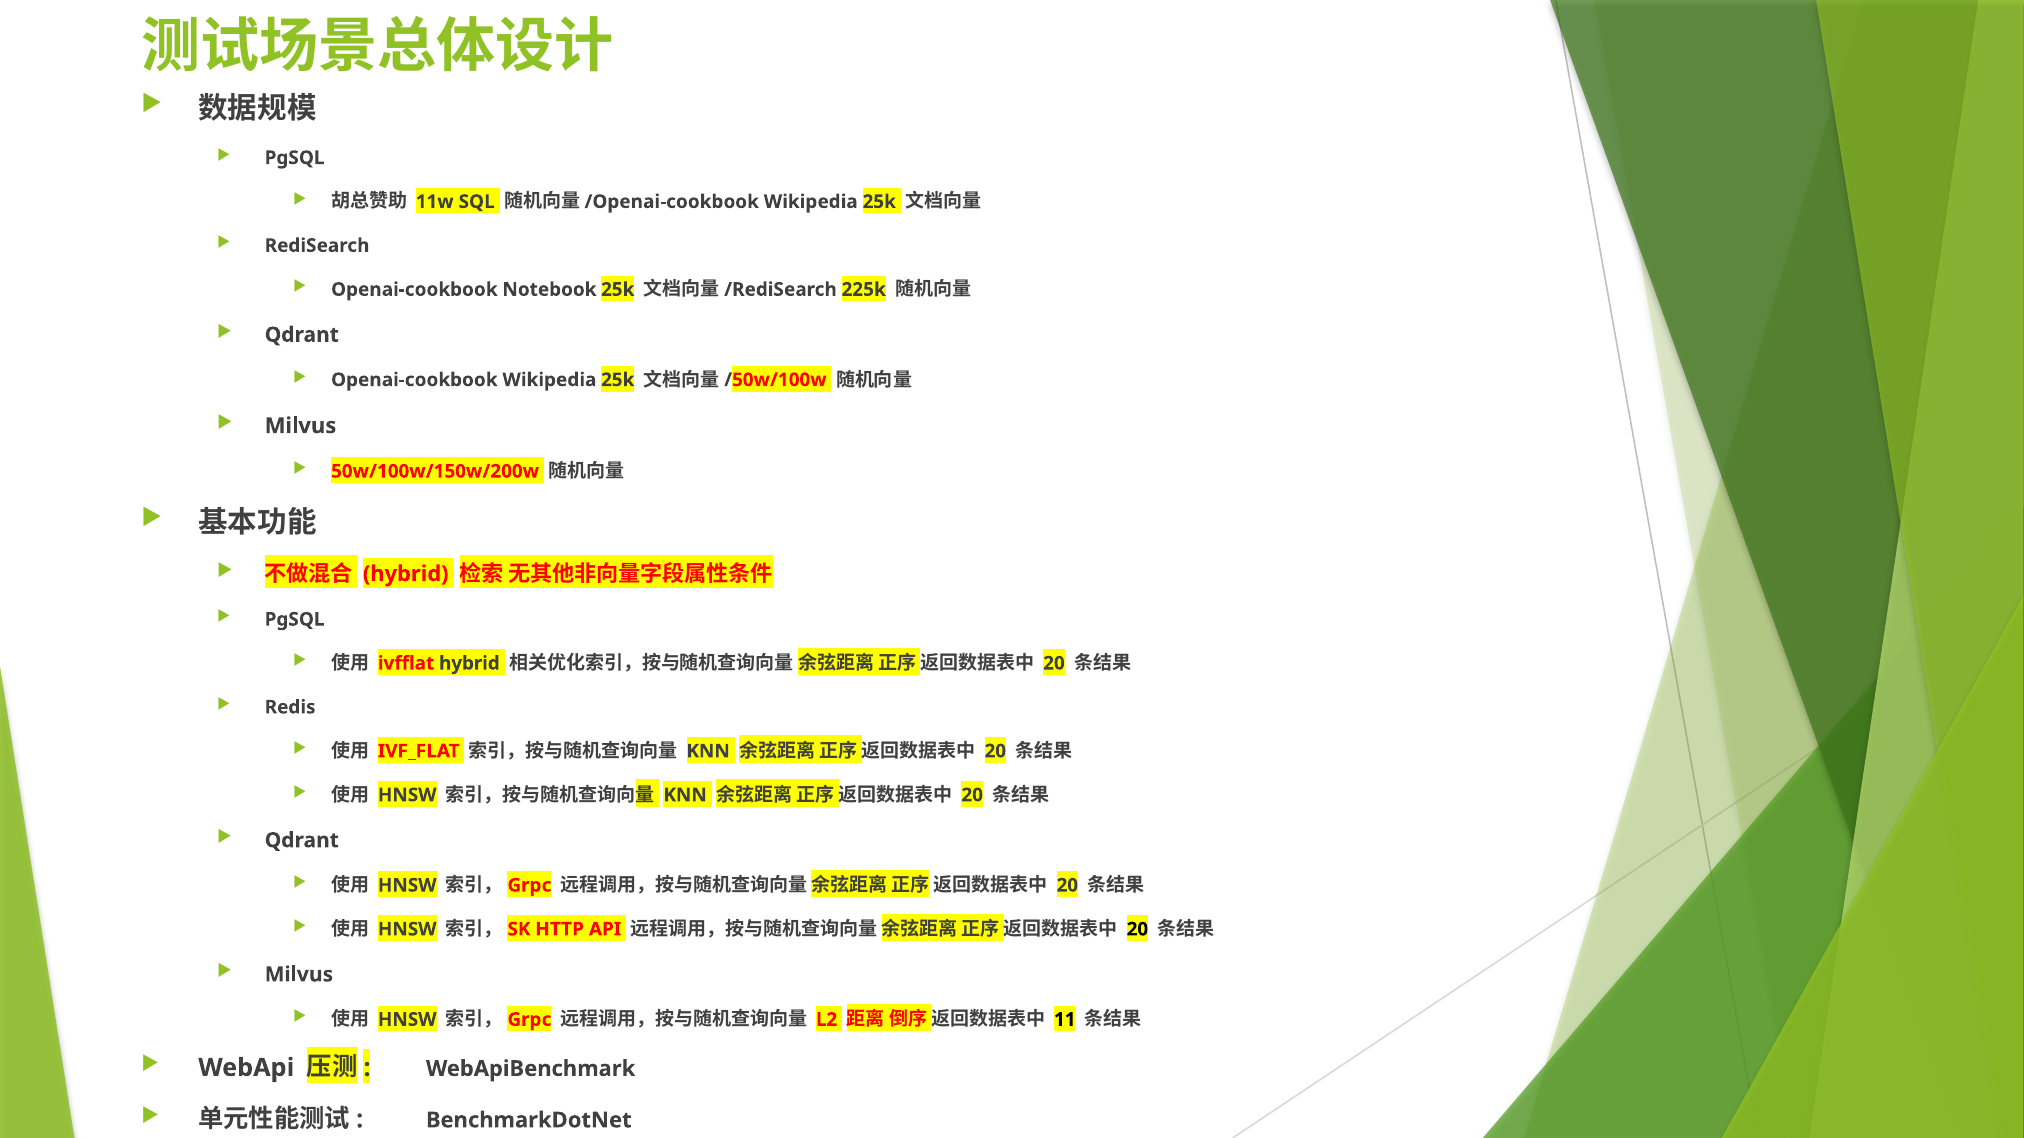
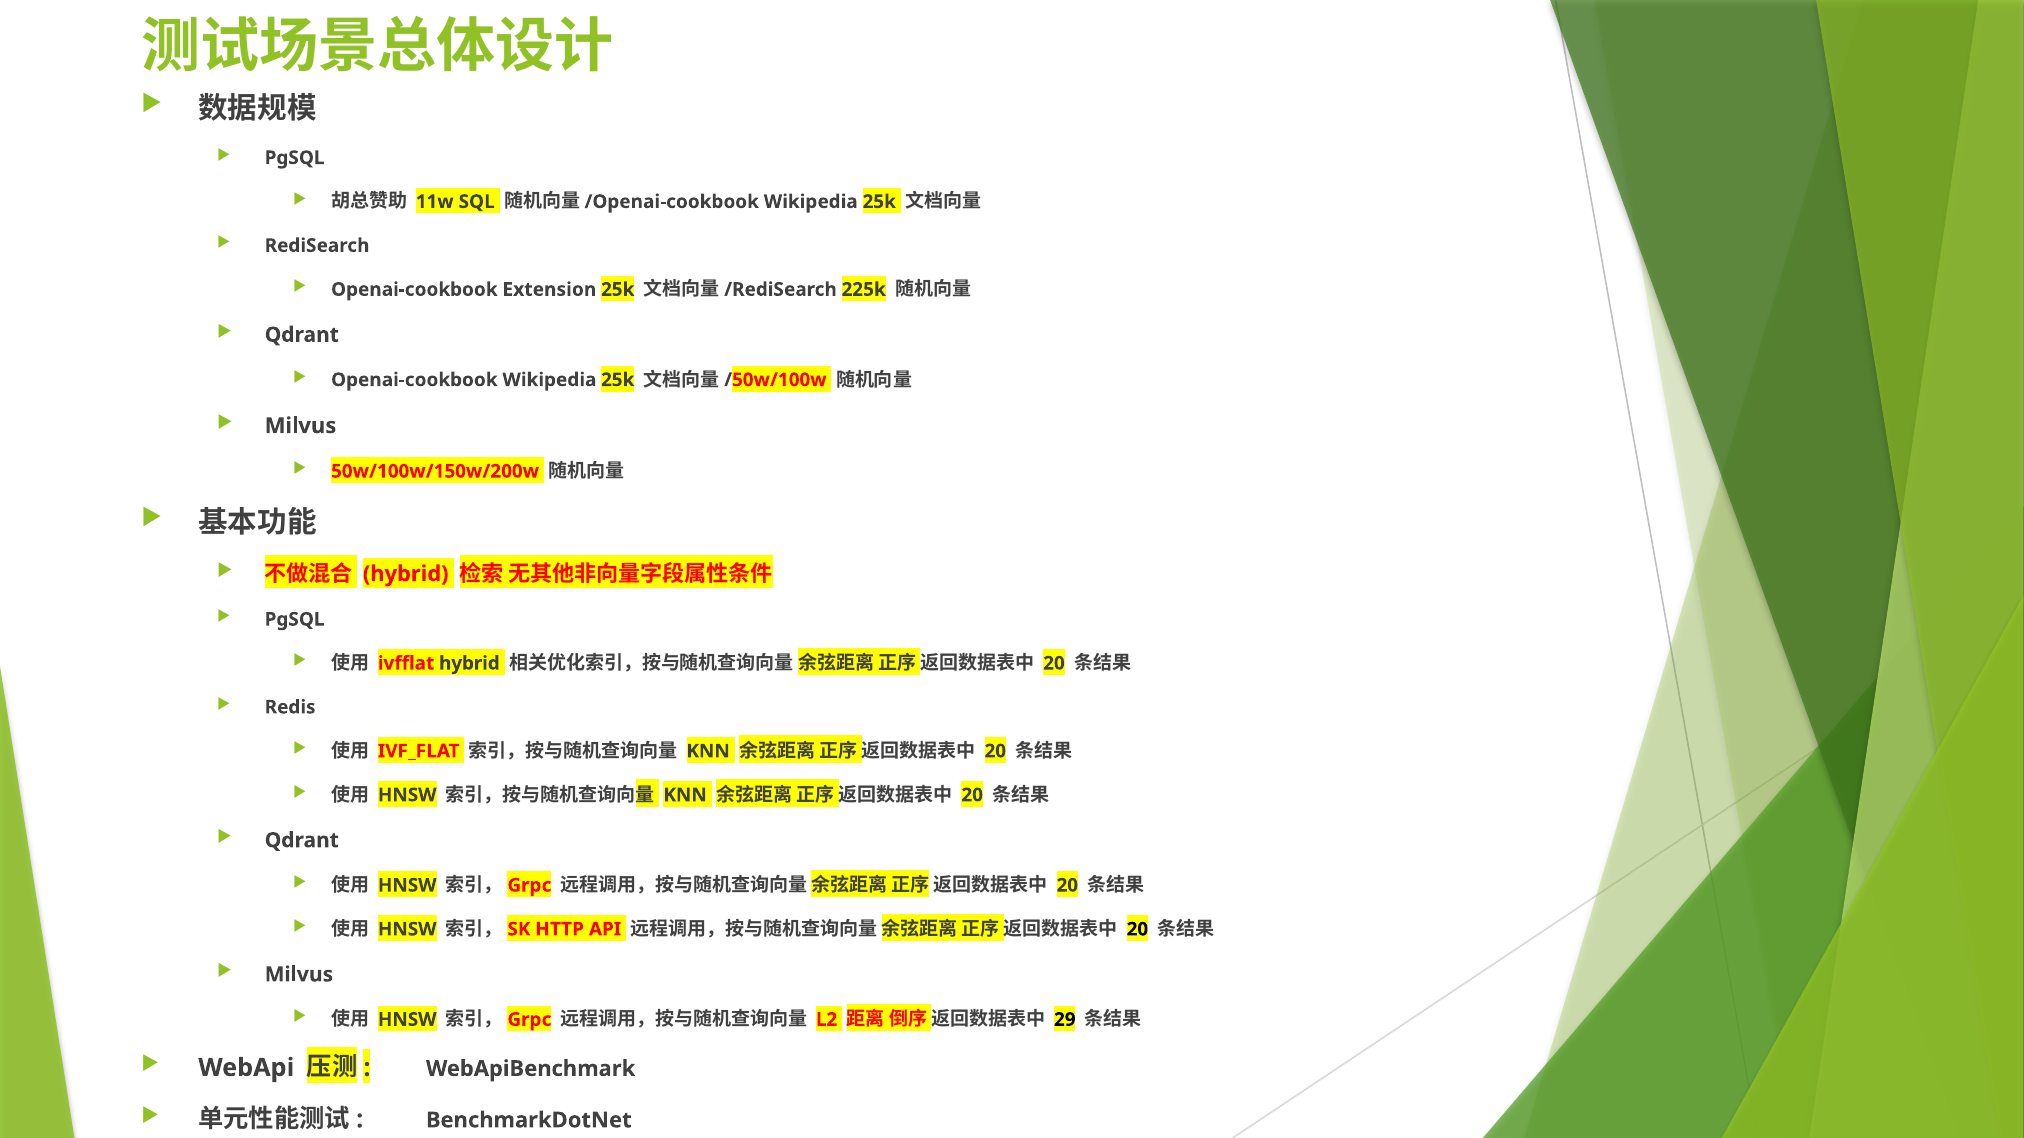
Notebook: Notebook -> Extension (549, 290)
11: 11 -> 29 (1065, 1020)
